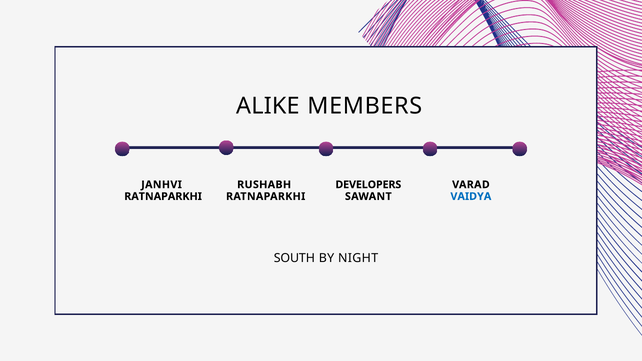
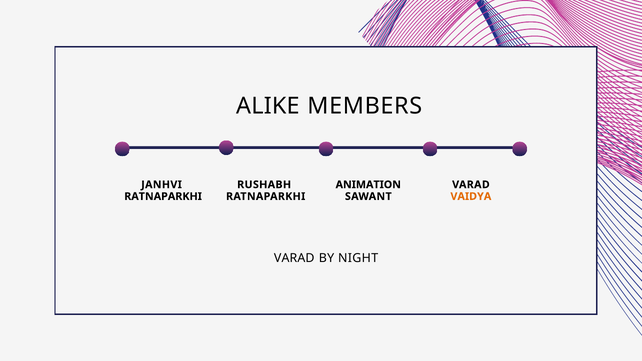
DEVELOPERS: DEVELOPERS -> ANIMATION (368, 185)
VAIDYA colour: blue -> orange (471, 196)
SOUTH: SOUTH -> VARAD (294, 258)
